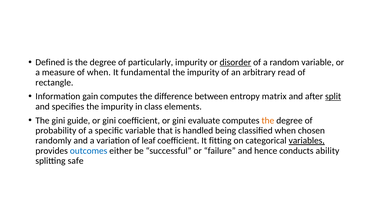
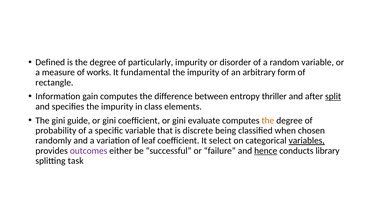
disorder underline: present -> none (235, 62)
of when: when -> works (99, 72)
read: read -> form (287, 72)
matrix: matrix -> thriller (274, 96)
handled: handled -> discrete (198, 130)
fitting: fitting -> select (220, 140)
outcomes colour: blue -> purple (89, 151)
hence underline: none -> present (266, 151)
ability: ability -> library (328, 151)
safe: safe -> task (76, 161)
